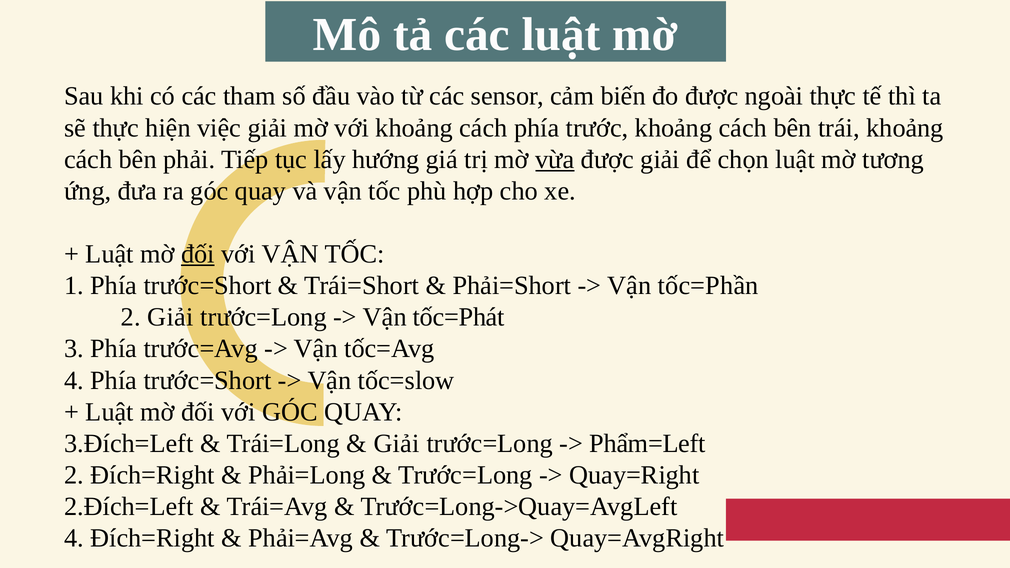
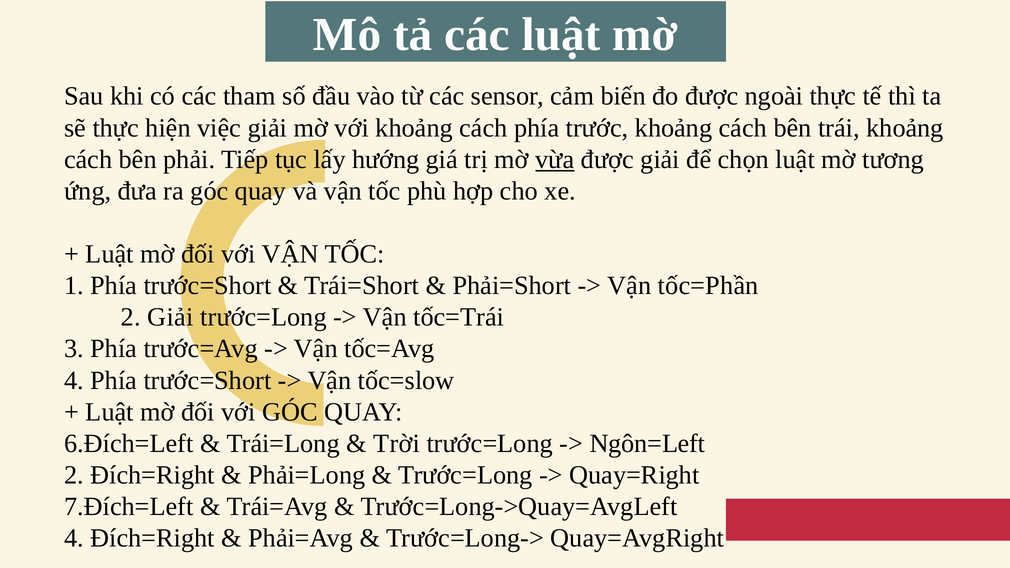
đối underline: present -> none (198, 254)
tốc=Phát: tốc=Phát -> tốc=Trái (459, 317)
3.Đích=Left: 3.Đích=Left -> 6.Đích=Left (129, 444)
Giải: Giải -> Trời (397, 444)
Phẩm=Left: Phẩm=Left -> Ngôn=Left (647, 444)
2.Đích=Left: 2.Đích=Left -> 7.Đích=Left (129, 507)
